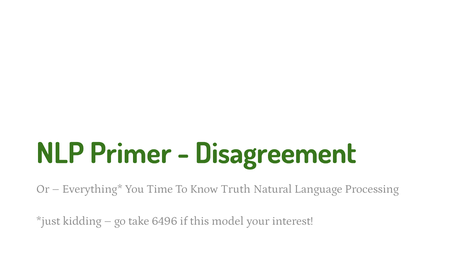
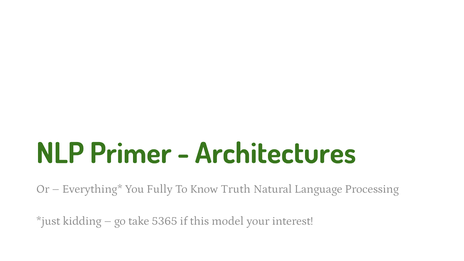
Disagreement: Disagreement -> Architectures (276, 154)
Time: Time -> Fully (160, 189)
6496: 6496 -> 5365 (165, 221)
